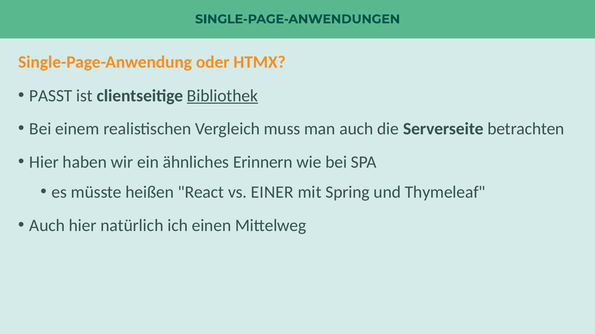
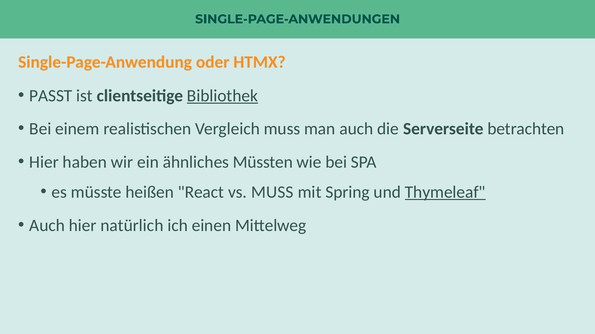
Erinnern: Erinnern -> Müssten (263, 162)
vs EINER: EINER -> MUSS (272, 193)
Thymeleaf underline: none -> present (445, 193)
